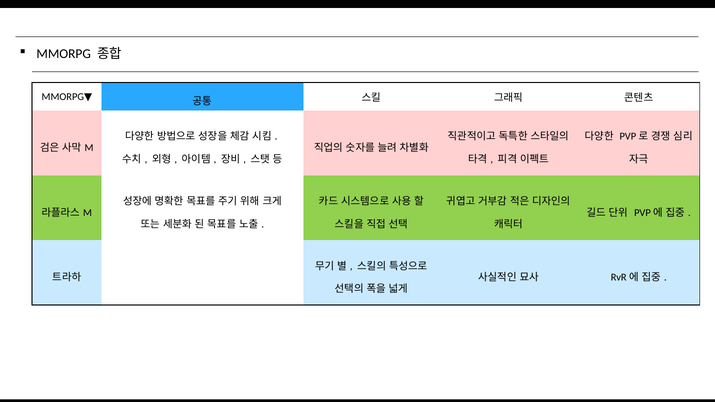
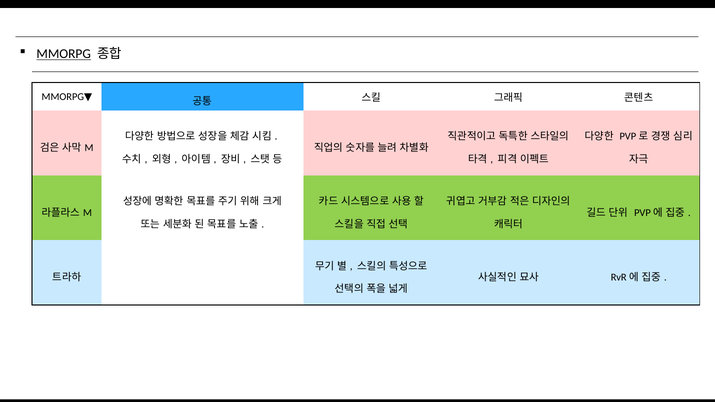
MMORPG underline: none -> present (64, 54)
